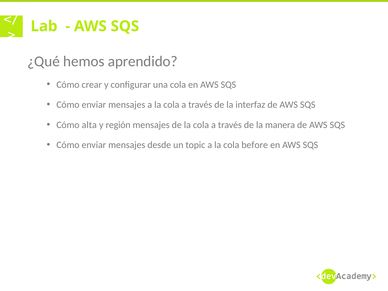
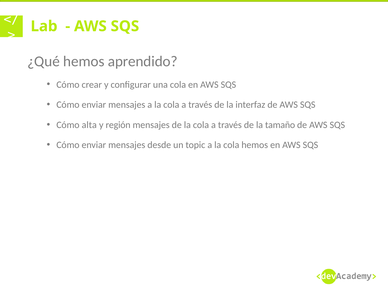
manera: manera -> tamaño (280, 125)
cola before: before -> hemos (255, 145)
